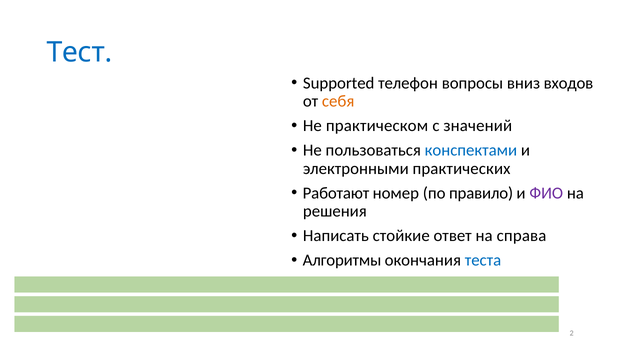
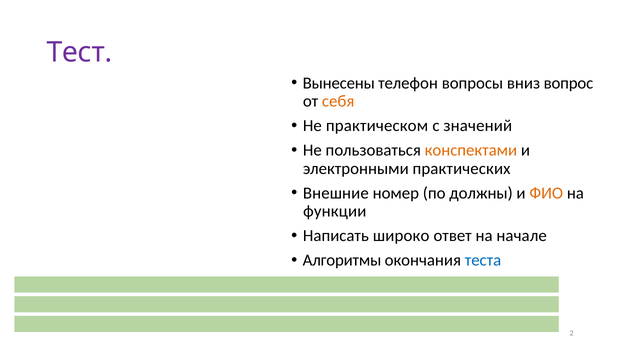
Тест colour: blue -> purple (80, 52)
Supported: Supported -> Вынесены (339, 83)
входов: входов -> вопрос (568, 83)
конспектами colour: blue -> orange (471, 150)
Работают: Работают -> Внешние (336, 193)
правило: правило -> должны (481, 193)
ФИО colour: purple -> orange (546, 193)
решения: решения -> функции (335, 211)
стойкие: стойкие -> широко (401, 236)
справа: справа -> начале (522, 236)
